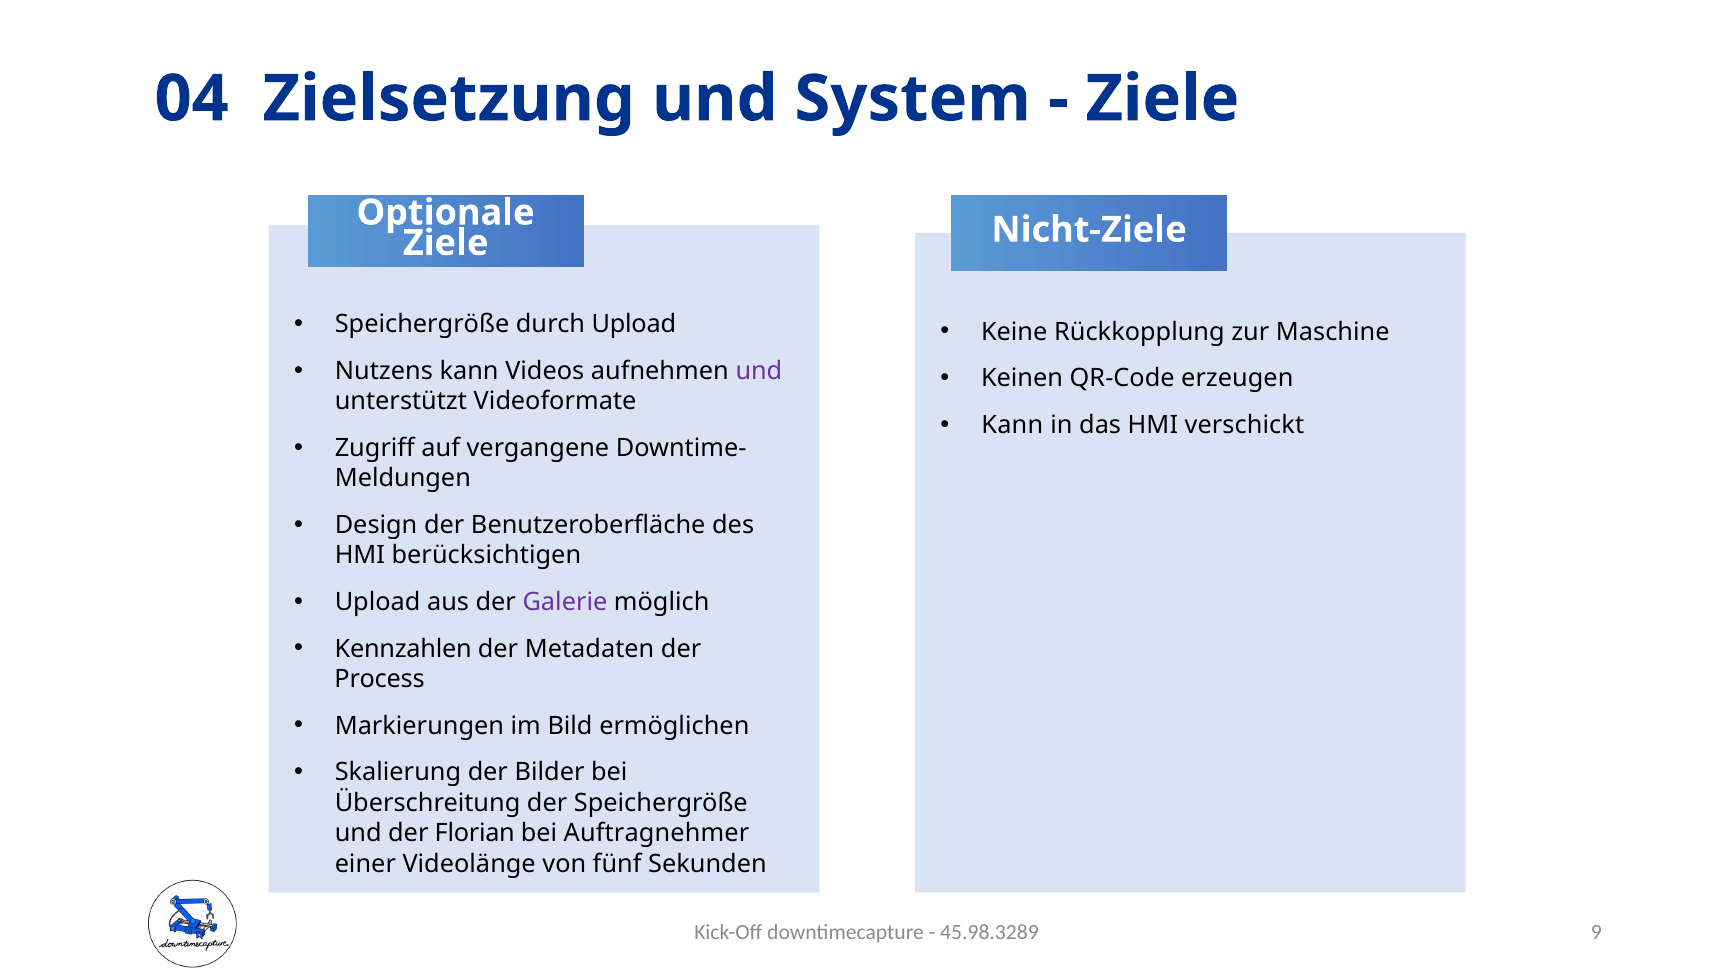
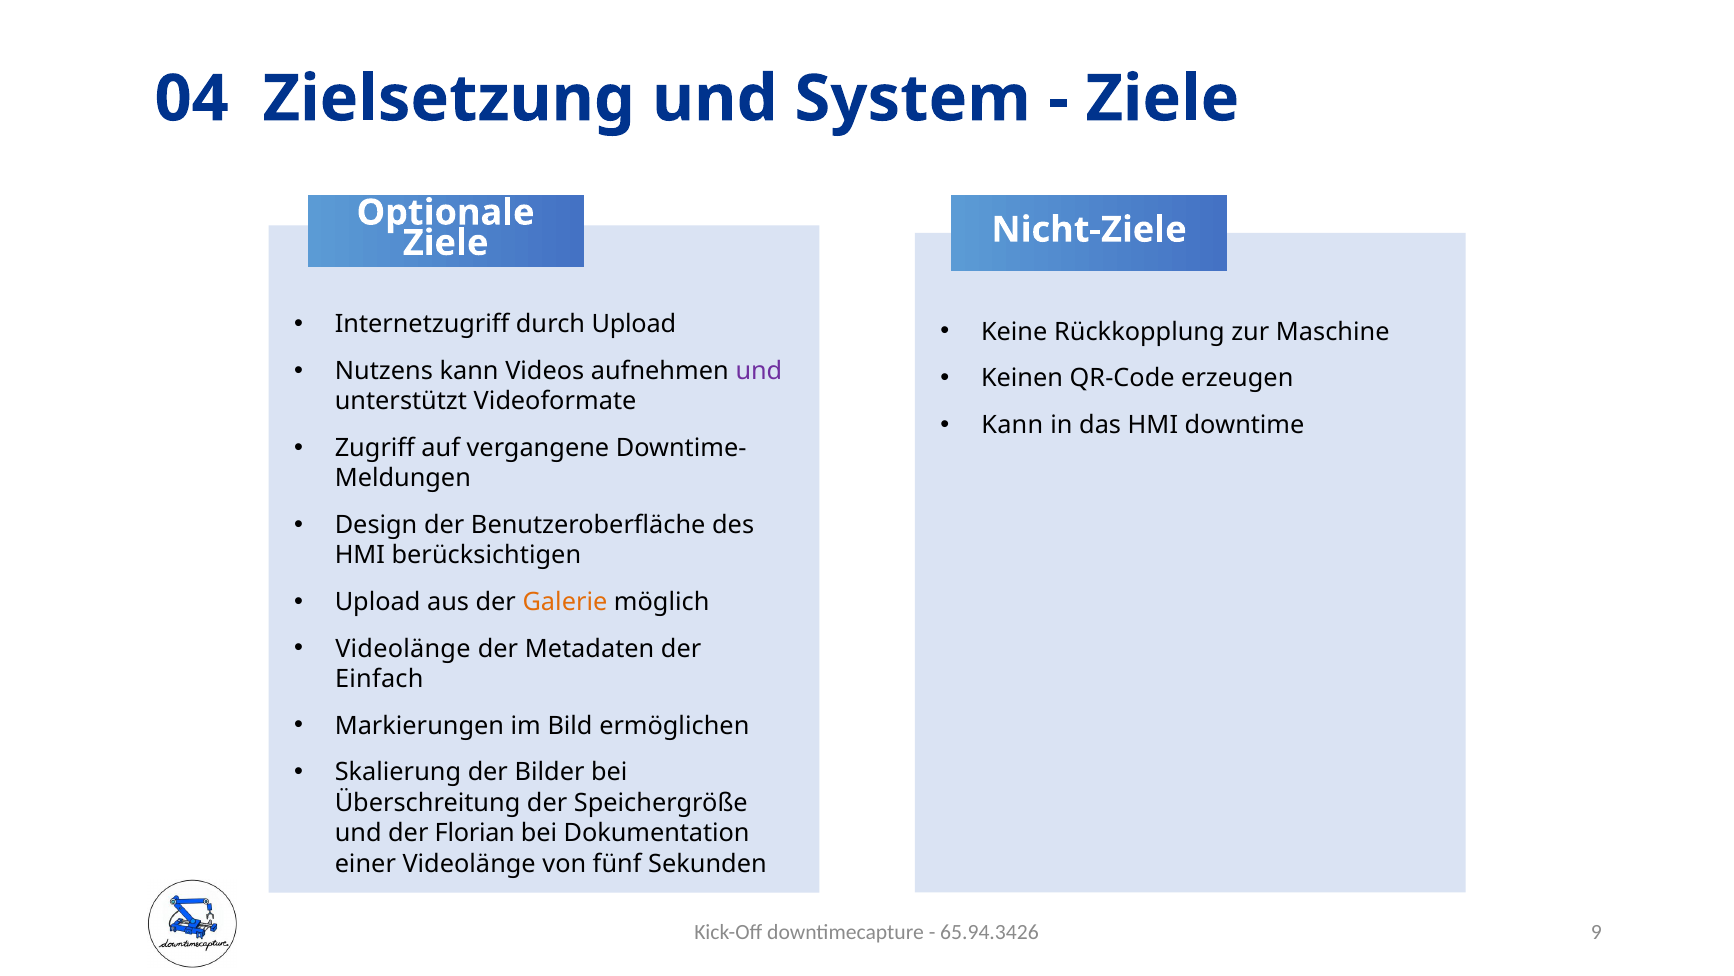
Speichergröße: Speichergröße -> Internetzugriff (422, 324)
verschickt: verschickt -> downtime (1244, 425)
Galerie colour: purple -> orange (565, 602)
Kennzahlen: Kennzahlen -> Videolänge (403, 648)
Process: Process -> Einfach (379, 679)
Auftragnehmer: Auftragnehmer -> Dokumentation (657, 833)
45.98.3289: 45.98.3289 -> 65.94.3426 (989, 931)
